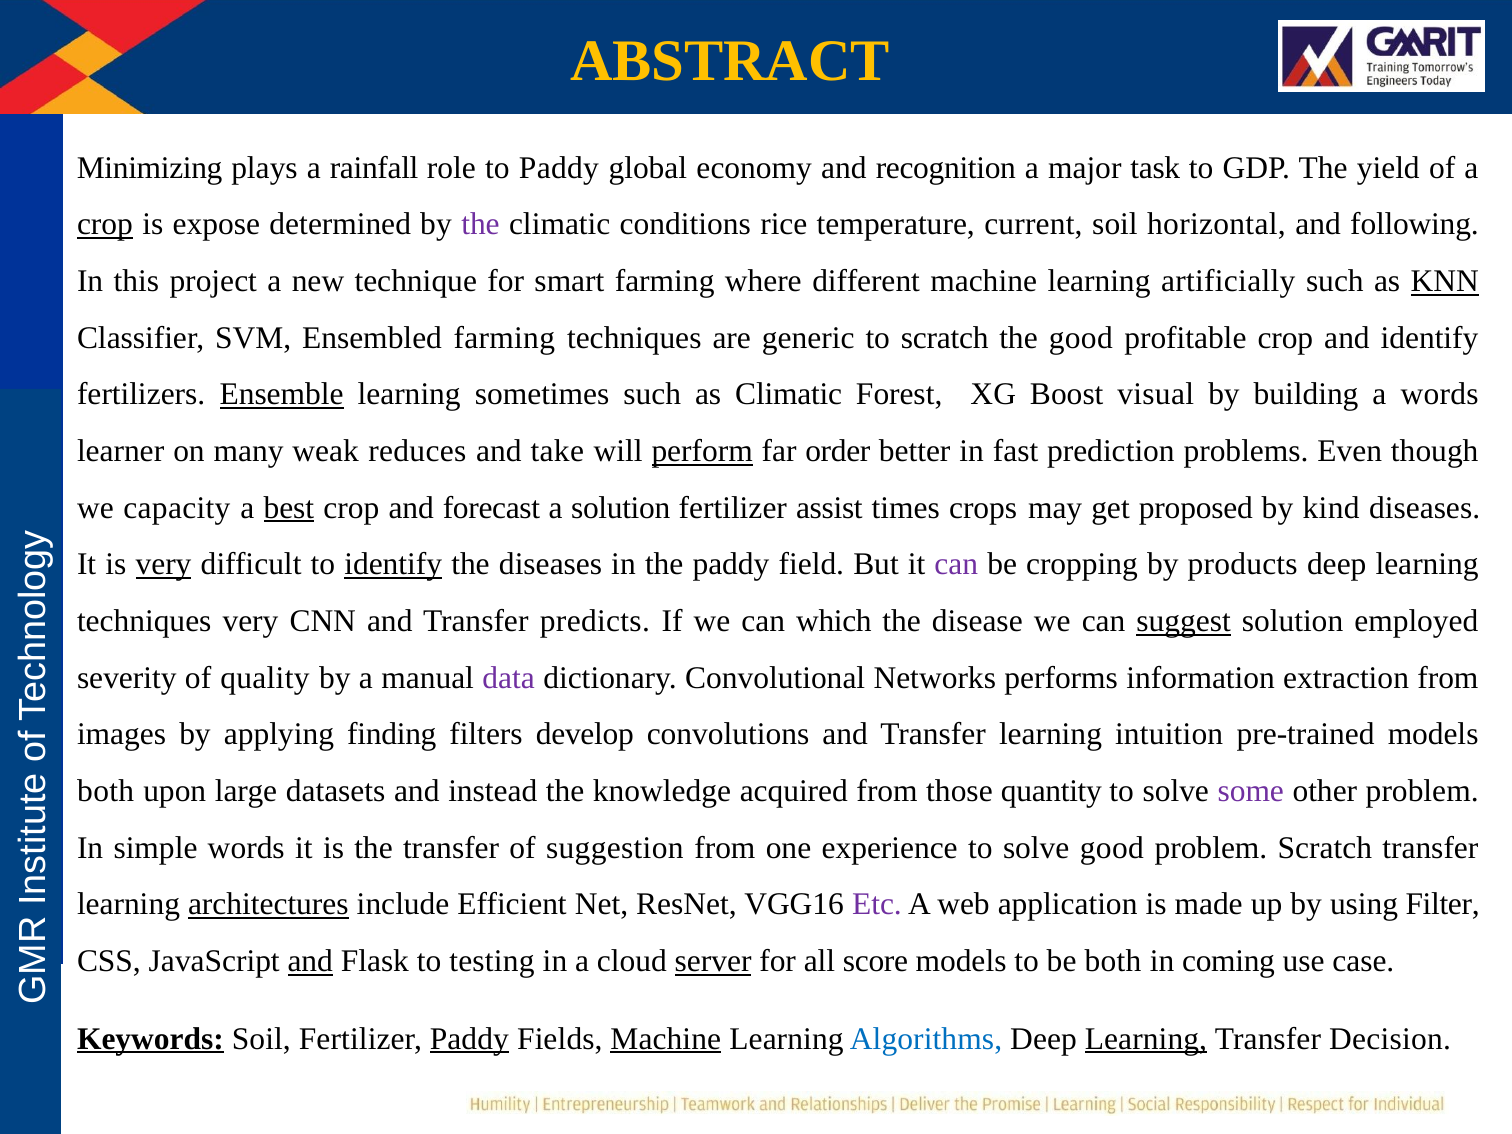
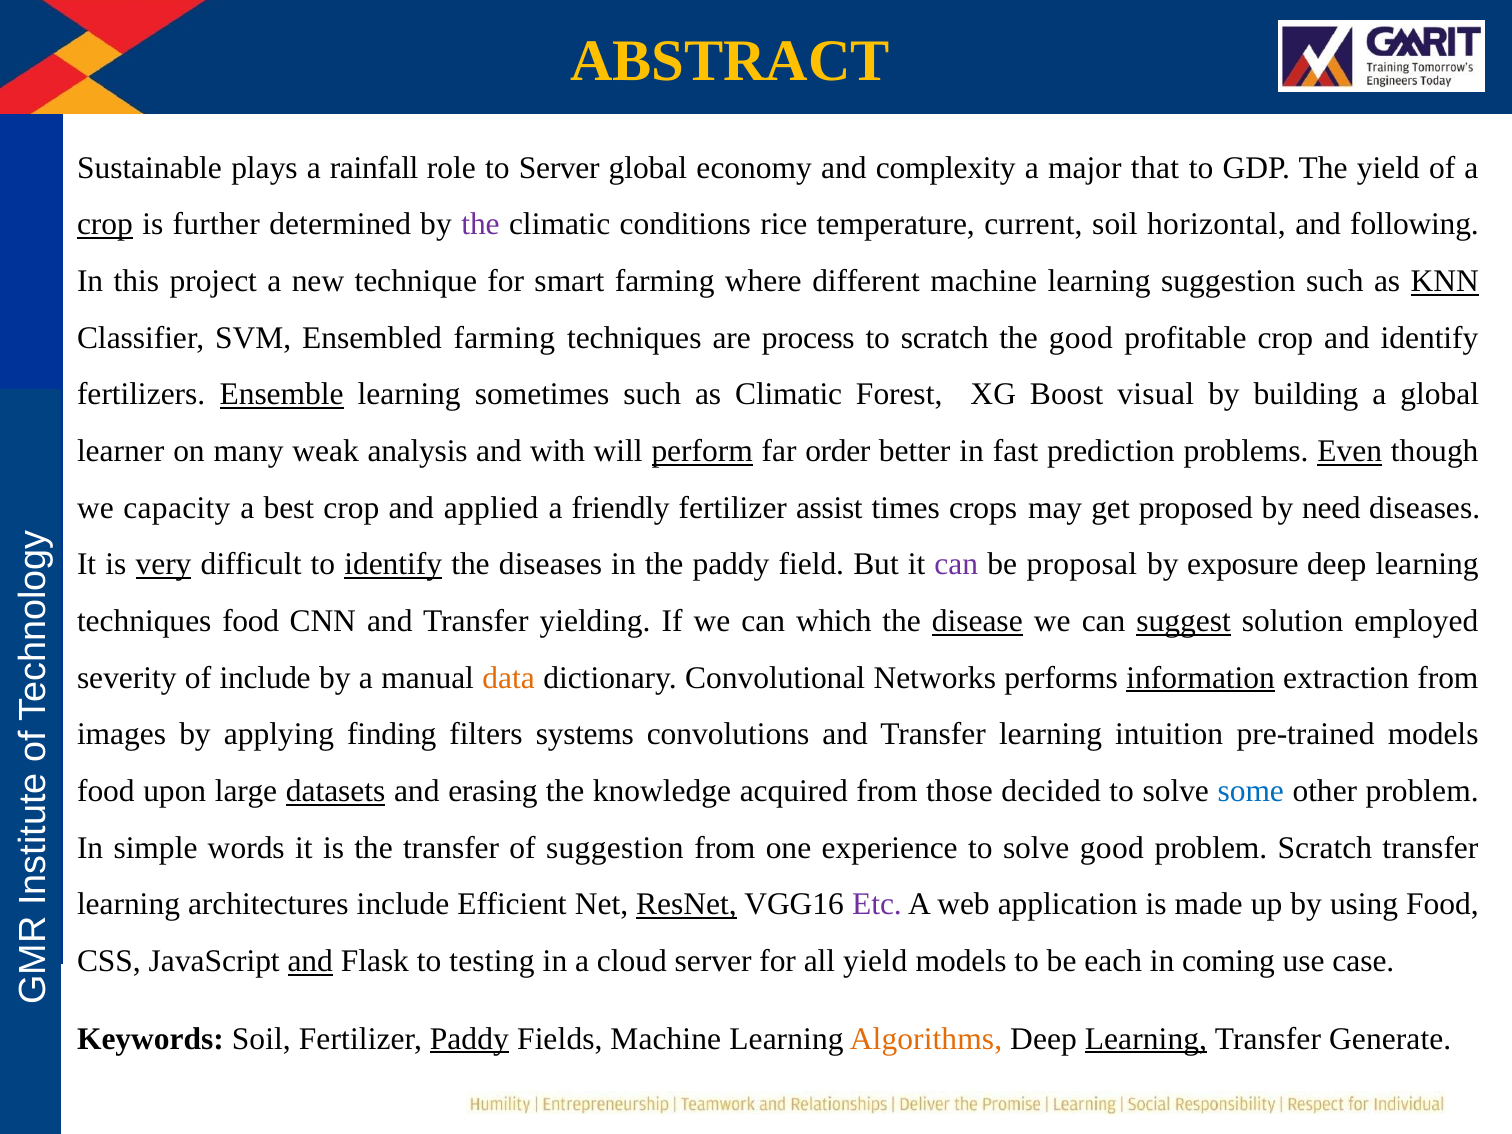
Minimizing: Minimizing -> Sustainable (149, 168)
to Paddy: Paddy -> Server (559, 168)
recognition: recognition -> complexity (946, 168)
task: task -> that (1155, 168)
expose: expose -> further (216, 224)
learning artificially: artificially -> suggestion (1228, 281)
generic: generic -> process (808, 338)
a words: words -> global (1440, 394)
reduces: reduces -> analysis (418, 451)
take: take -> with (558, 451)
Even underline: none -> present (1350, 451)
best underline: present -> none (289, 508)
forecast: forecast -> applied (491, 508)
a solution: solution -> friendly (621, 508)
kind: kind -> need (1331, 508)
cropping: cropping -> proposal (1082, 564)
products: products -> exposure (1243, 564)
techniques very: very -> food (251, 621)
predicts: predicts -> yielding (595, 621)
disease underline: none -> present (977, 621)
of quality: quality -> include (265, 678)
data colour: purple -> orange (509, 678)
information underline: none -> present (1201, 678)
develop: develop -> systems (585, 734)
both: both -> food (106, 791)
datasets underline: none -> present (336, 791)
instead: instead -> erasing (493, 791)
quantity: quantity -> decided (1051, 791)
some colour: purple -> blue (1251, 791)
architectures underline: present -> none (268, 904)
ResNet underline: none -> present (686, 904)
using Filter: Filter -> Food (1442, 904)
server underline: present -> none (713, 961)
all score: score -> yield (875, 961)
be both: both -> each (1113, 961)
Keywords underline: present -> none (150, 1039)
Machine underline: present -> none (666, 1039)
Algorithms colour: blue -> orange (926, 1039)
Decision: Decision -> Generate (1390, 1039)
